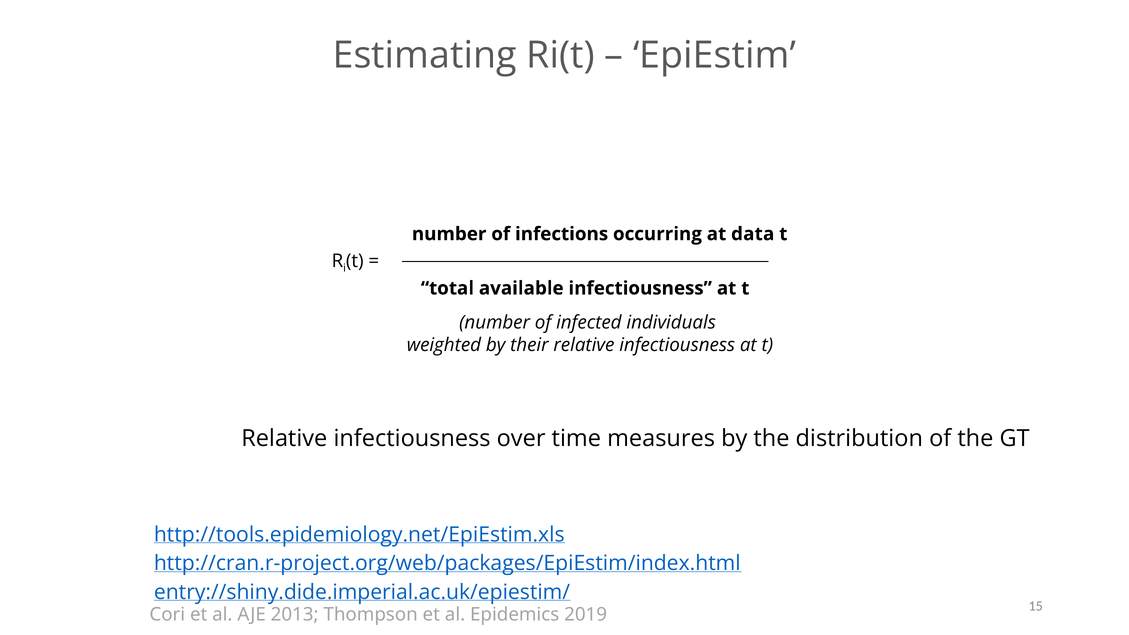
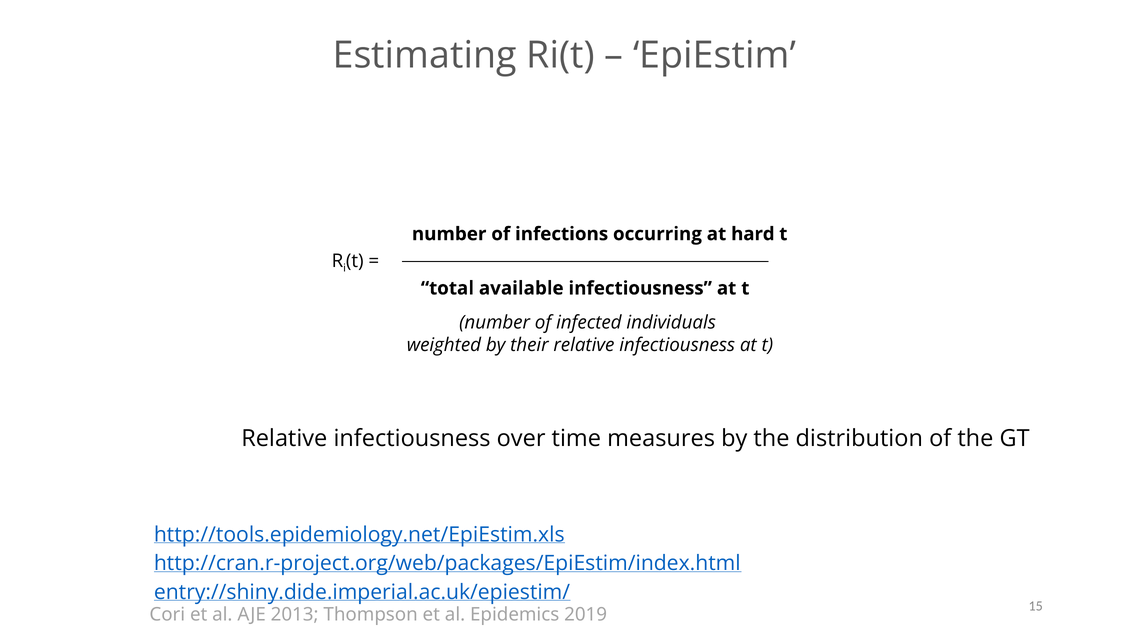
data: data -> hard (753, 234)
